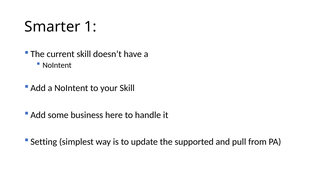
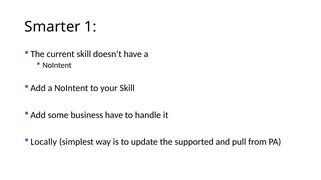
business here: here -> have (114, 115)
Setting: Setting -> Locally (44, 142)
